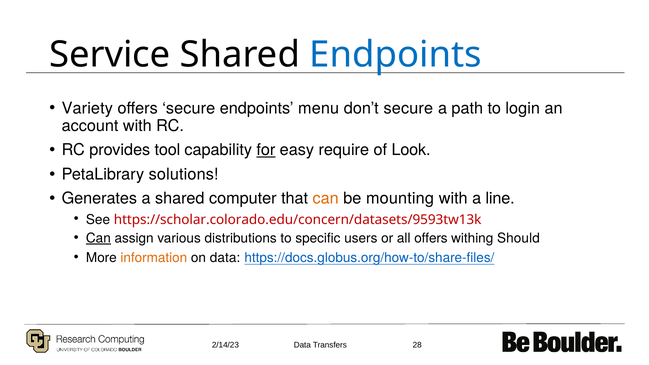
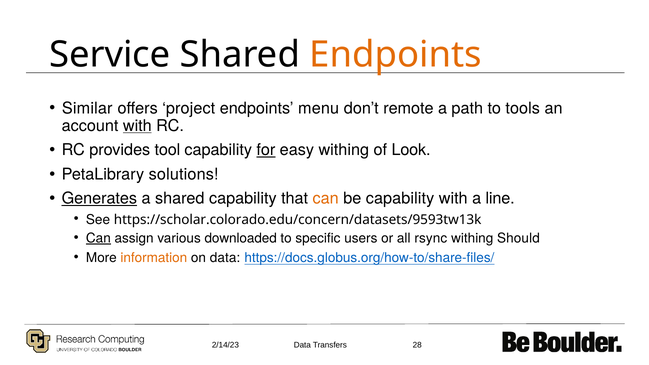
Endpoints colour: blue -> orange (396, 54)
Variety: Variety -> Similar (87, 108)
offers secure: secure -> project (189, 108)
don’t secure: secure -> remote (408, 108)
login: login -> tools (523, 108)
with underline: none -> present (137, 126)
easy require: require -> withing (344, 150)
Generates underline: none -> present (99, 199)
shared computer: computer -> capability (243, 199)
be mounting: mounting -> capability (400, 199)
https://scholar.colorado.edu/concern/datasets/9593tw13k colour: red -> black (298, 220)
distributions: distributions -> downloaded (241, 238)
all offers: offers -> rsync (431, 238)
